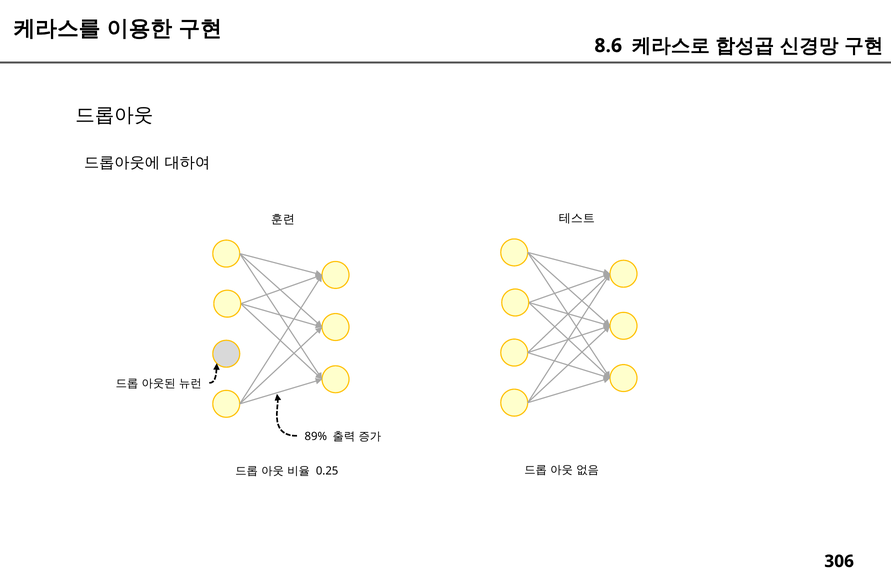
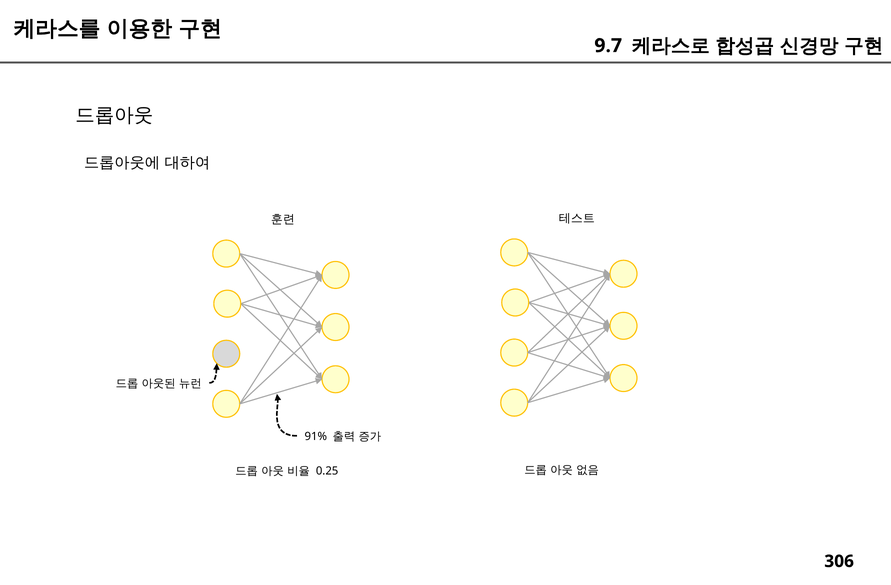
8.6: 8.6 -> 9.7 (608, 46)
89%: 89% -> 91% (316, 437)
